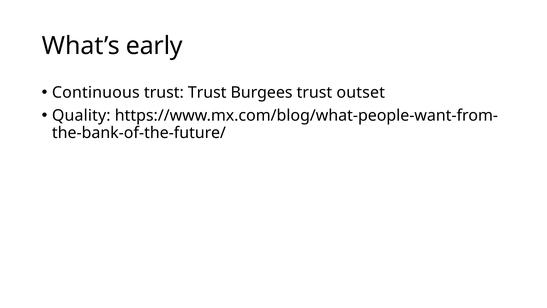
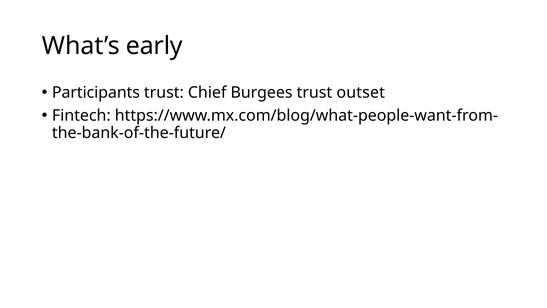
Continuous: Continuous -> Participants (96, 92)
trust Trust: Trust -> Chief (207, 92)
Quality: Quality -> Fintech (81, 115)
